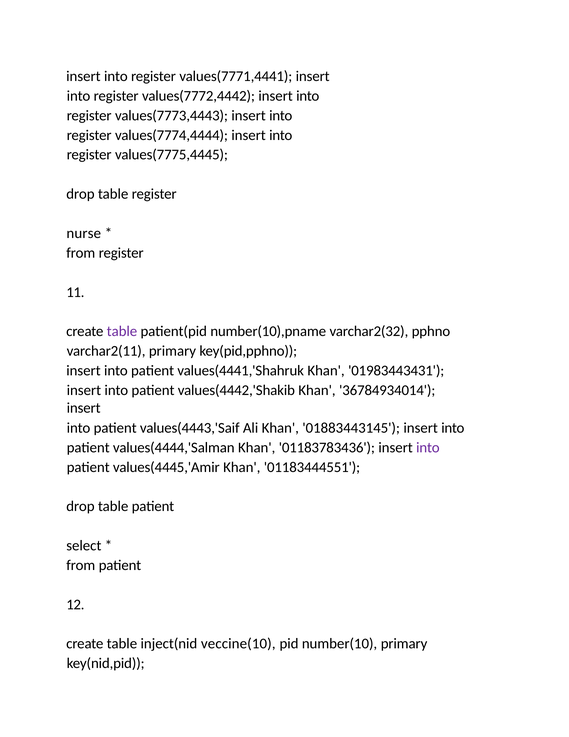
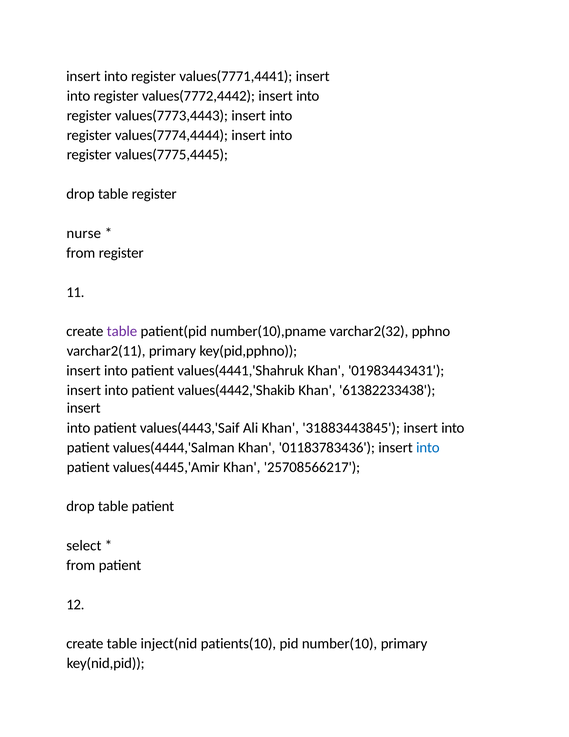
36784934014: 36784934014 -> 61382233438 (387, 390)
01883443145: 01883443145 -> 31883443845 (351, 427)
into colour: purple -> blue (428, 447)
01183444551: 01183444551 -> 25708566217 (312, 467)
veccine(10: veccine(10 -> patients(10 (238, 643)
